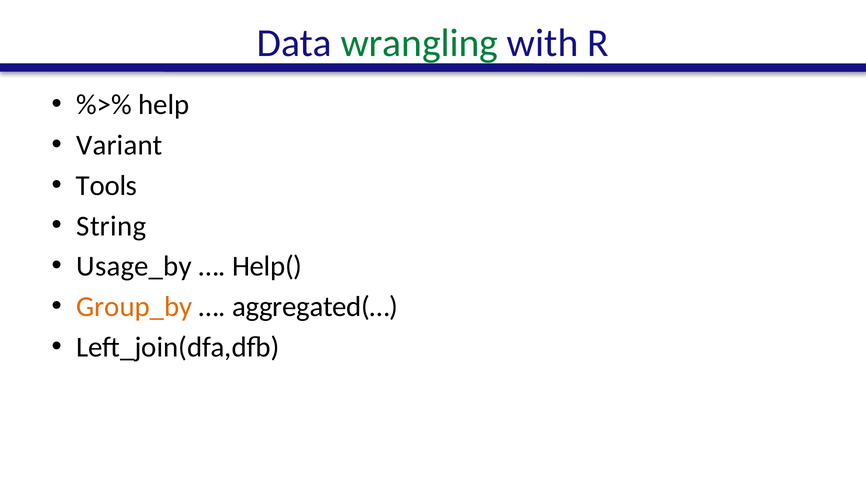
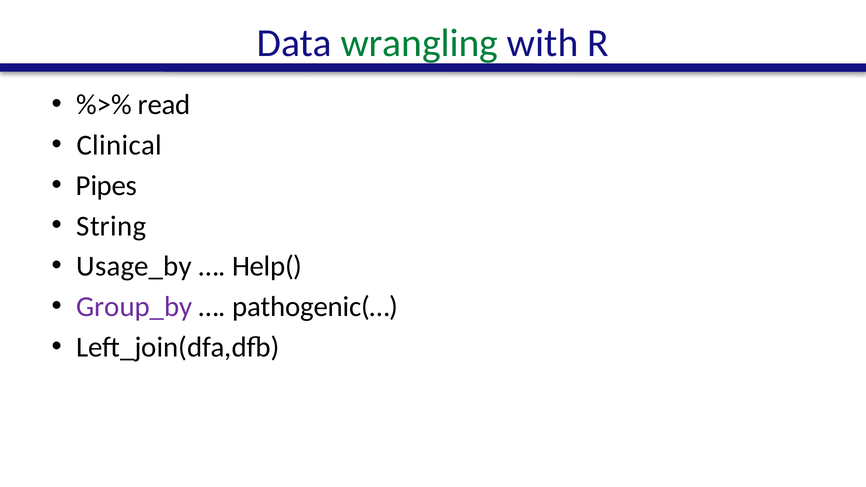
help: help -> read (164, 105)
Variant: Variant -> Clinical (119, 145)
Tools: Tools -> Pipes (107, 186)
Group_by colour: orange -> purple (134, 307)
aggregated(…: aggregated(… -> pathogenic(… (315, 307)
